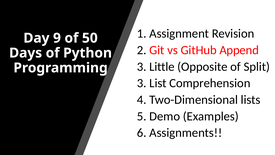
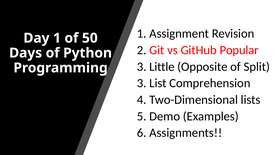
Day 9: 9 -> 1 (57, 38)
Append: Append -> Popular (239, 50)
